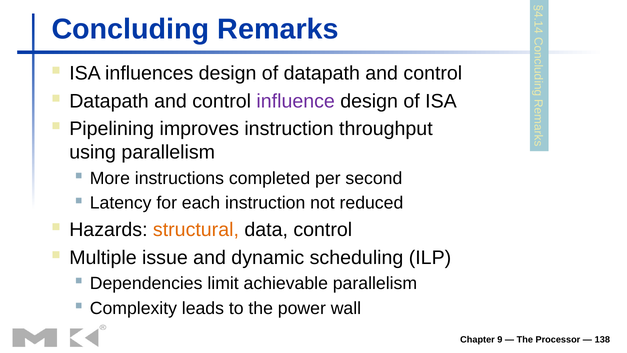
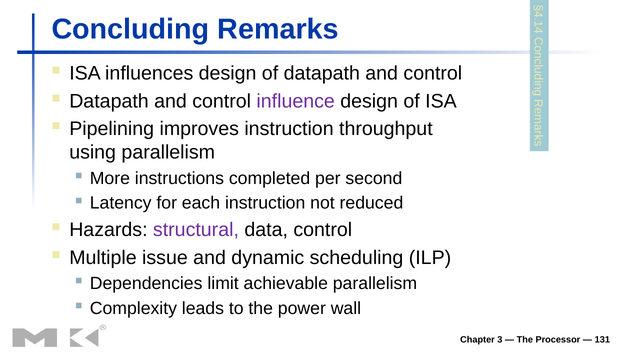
structural colour: orange -> purple (196, 230)
9: 9 -> 3 (500, 339)
138: 138 -> 131 (602, 339)
